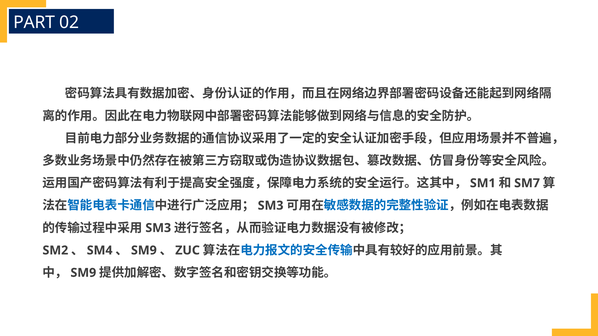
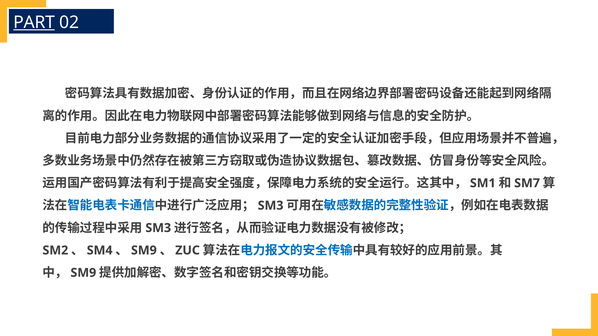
PART underline: none -> present (34, 22)
